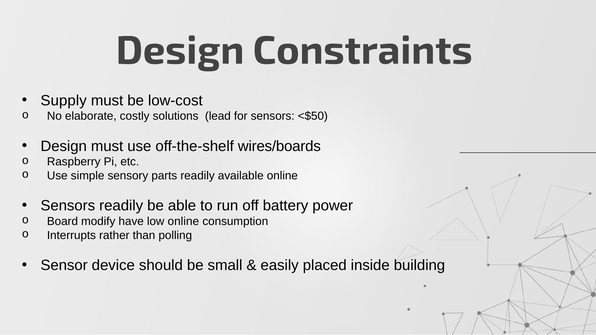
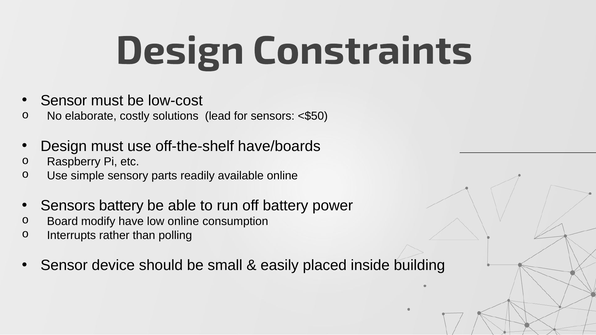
Supply: Supply -> Sensor (64, 101)
wires/boards: wires/boards -> have/boards (279, 146)
Sensors readily: readily -> battery (121, 206)
